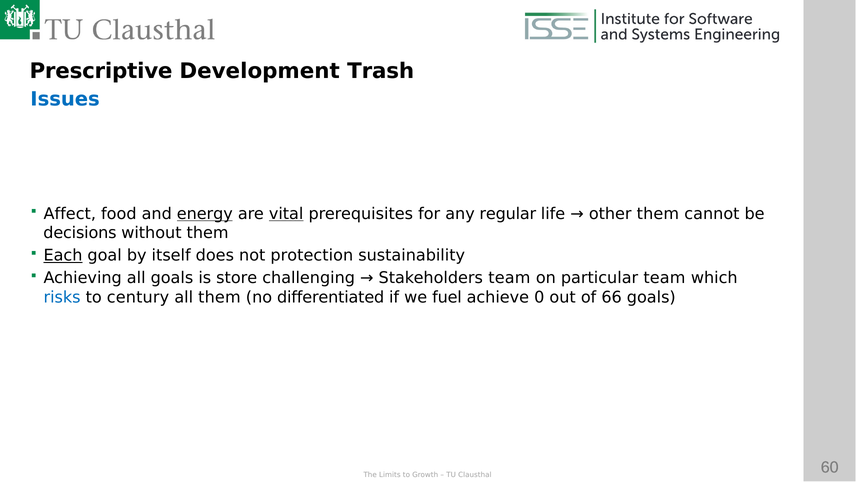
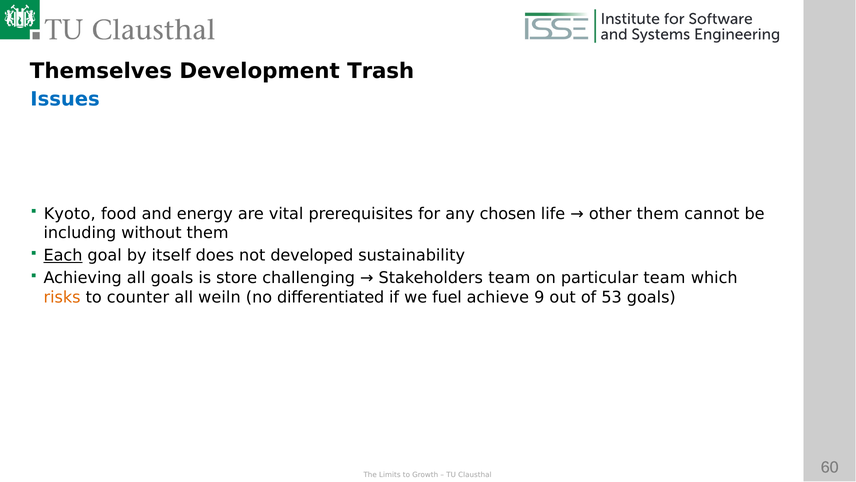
Prescriptive: Prescriptive -> Themselves (101, 71)
Affect: Affect -> Kyoto (70, 214)
energy underline: present -> none (205, 214)
vital underline: present -> none (286, 214)
regular: regular -> chosen (508, 214)
decisions: decisions -> including (80, 233)
protection: protection -> developed (312, 255)
risks colour: blue -> orange (62, 297)
century: century -> counter (138, 297)
all them: them -> weiln (219, 297)
0: 0 -> 9 (539, 297)
66: 66 -> 53 (612, 297)
